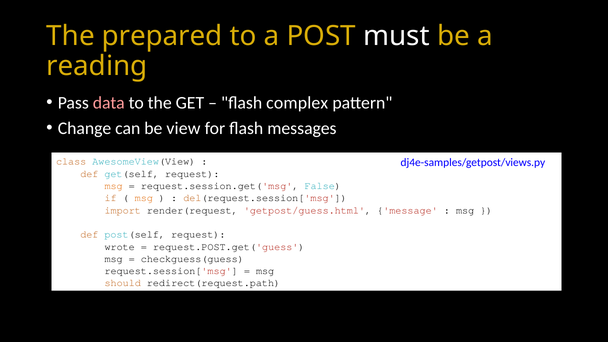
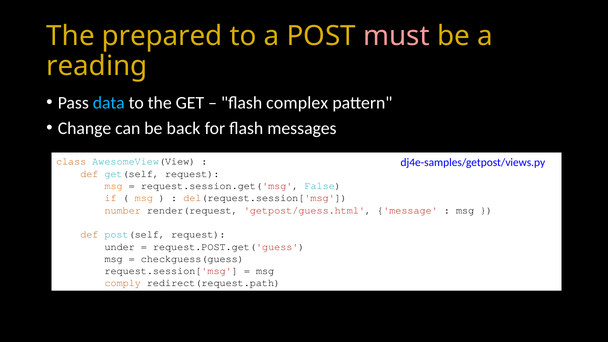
must colour: white -> pink (396, 36)
data colour: pink -> light blue (109, 103)
view: view -> back (183, 128)
import: import -> number (123, 210)
wrote: wrote -> under (120, 247)
should: should -> comply (123, 283)
